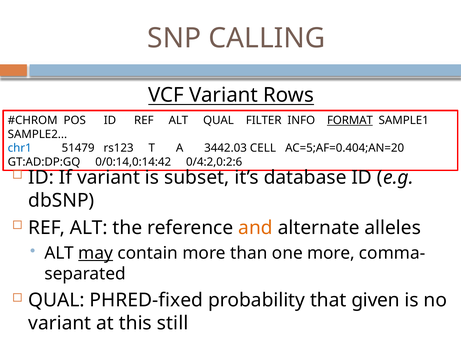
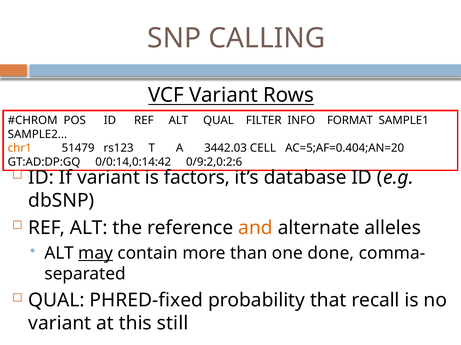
FORMAT underline: present -> none (350, 121)
chr1 colour: blue -> orange (20, 148)
0/4:2,0:2:6: 0/4:2,0:2:6 -> 0/9:2,0:2:6 (214, 162)
subset: subset -> factors (197, 178)
one more: more -> done (331, 254)
given: given -> recall (376, 301)
